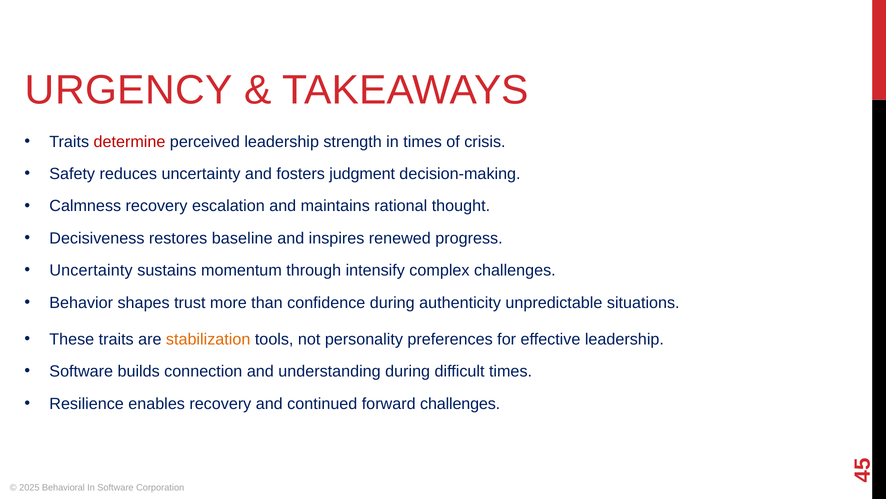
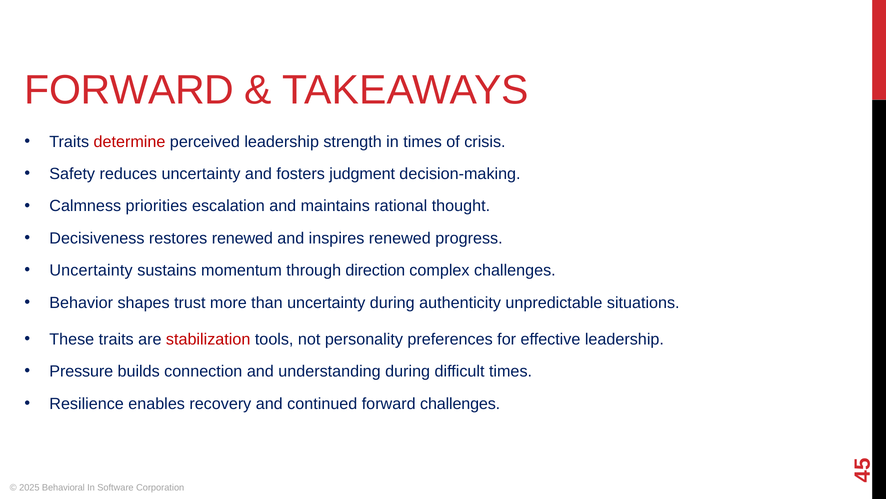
URGENCY: URGENCY -> FORWARD (129, 90)
Calmness recovery: recovery -> priorities (157, 206)
restores baseline: baseline -> renewed (242, 238)
intensify: intensify -> direction (375, 270)
than confidence: confidence -> uncertainty (326, 302)
stabilization colour: orange -> red (208, 339)
Software: Software -> Pressure (81, 371)
